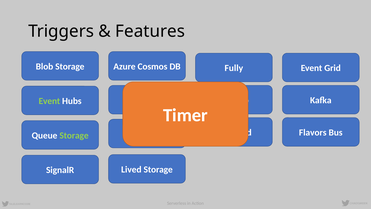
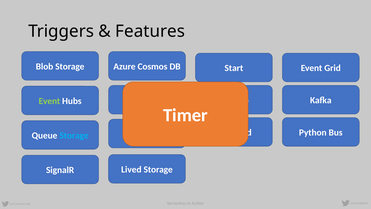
Fully: Fully -> Start (234, 68)
Storage colour: light green -> light blue (74, 135)
Flavors: Flavors -> Python (313, 132)
